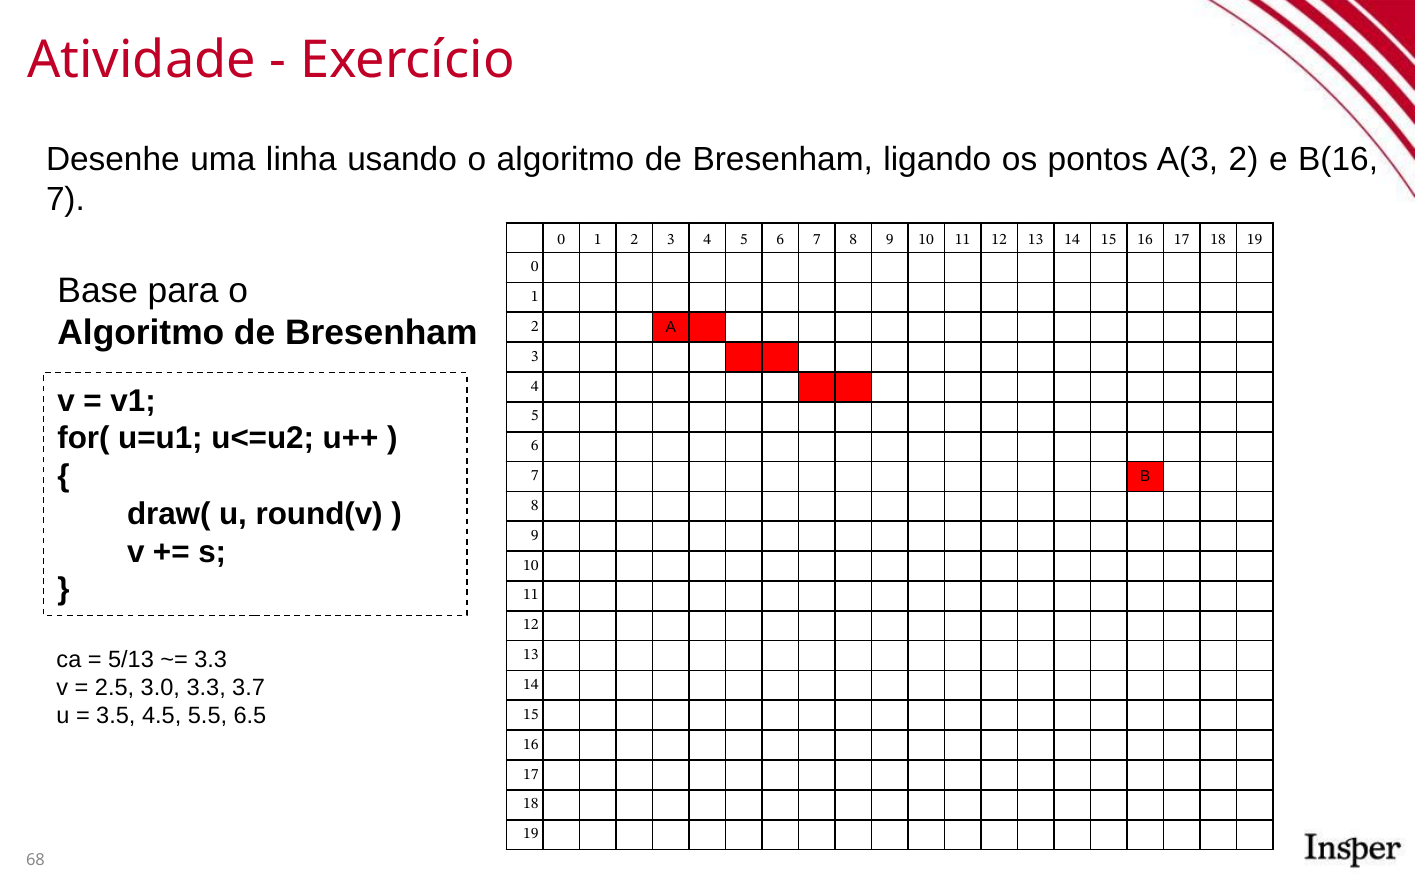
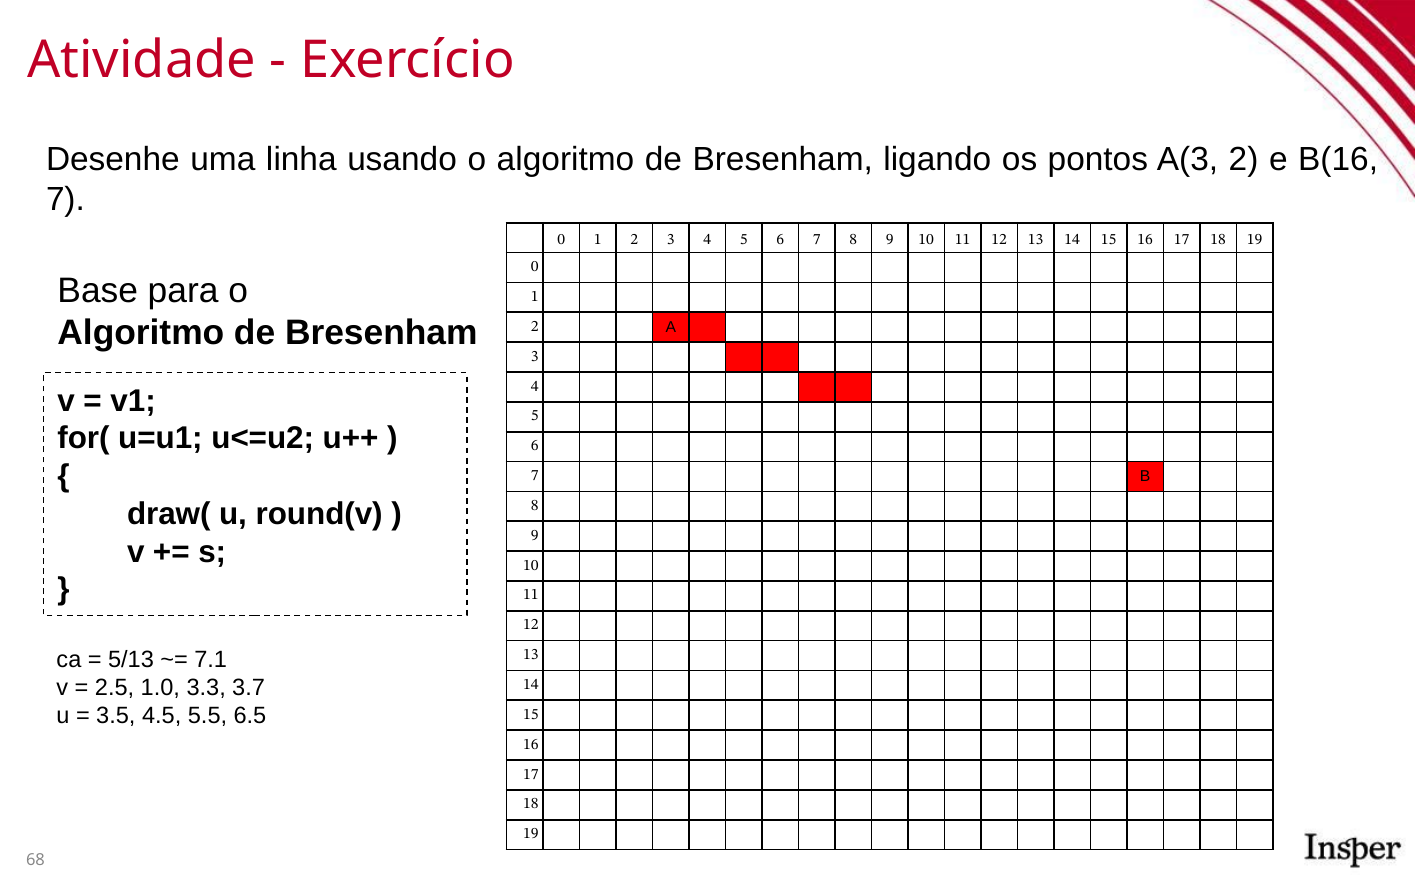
3.3: 3.3 -> 7.1 (211, 660)
3.0: 3.0 -> 1.0 (160, 688)
